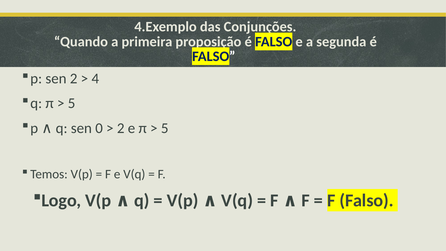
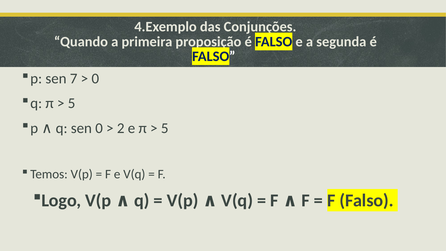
sen 2: 2 -> 7 (74, 79)
4: 4 -> 0 (95, 79)
